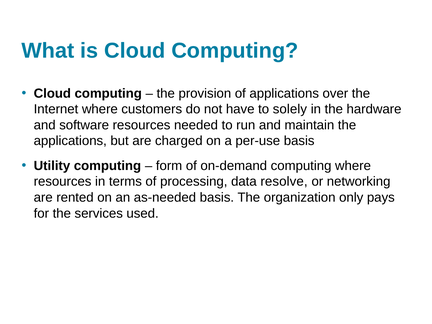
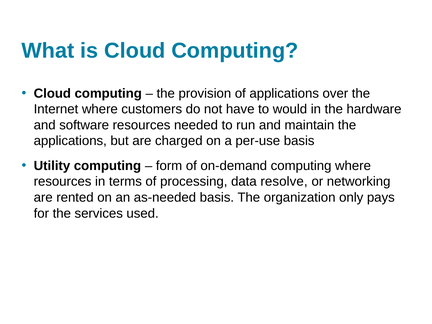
solely: solely -> would (290, 109)
